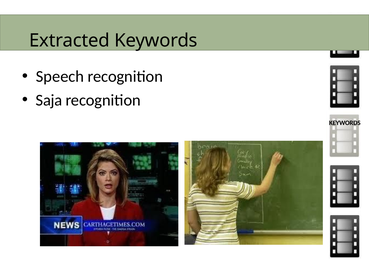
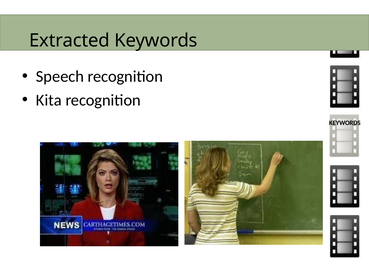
Saja: Saja -> Kita (49, 100)
